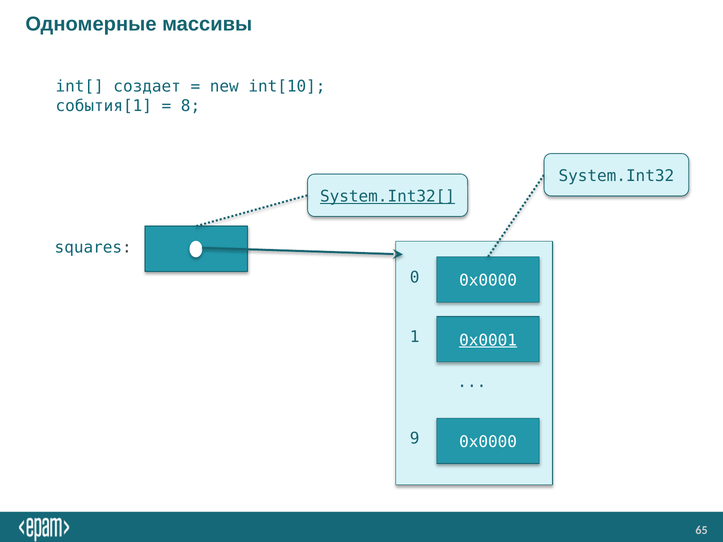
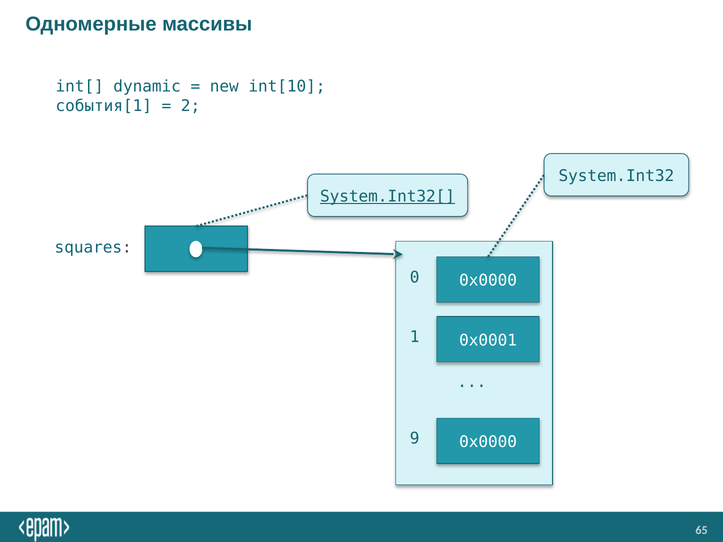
создает: создает -> dynamic (147, 87)
8: 8 -> 2 (191, 106)
0x0001 underline: present -> none (488, 340)
